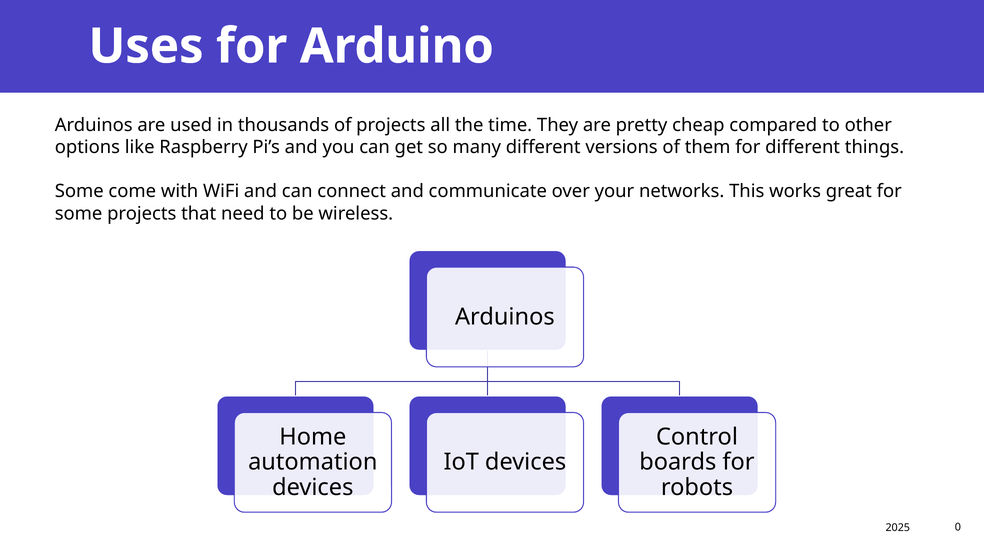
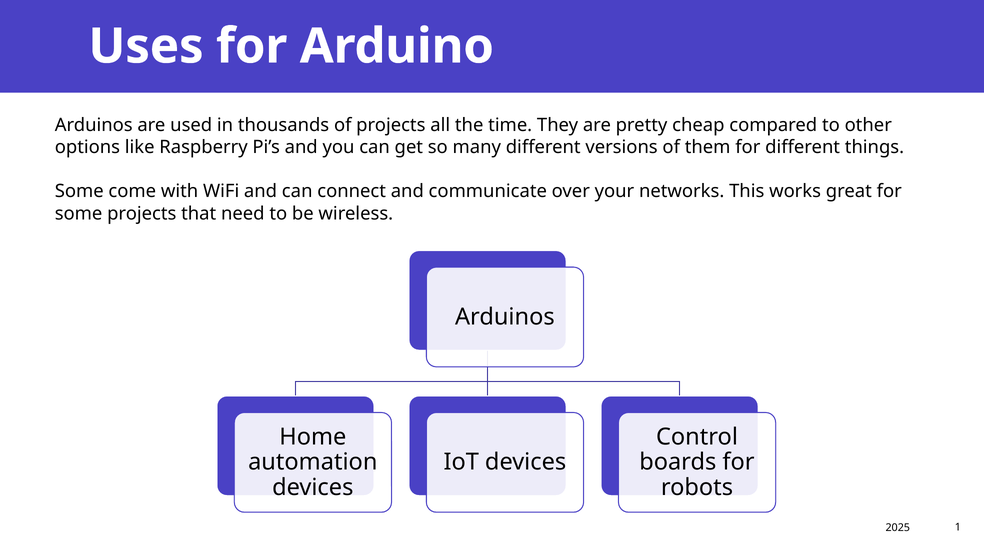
0: 0 -> 1 (958, 528)
